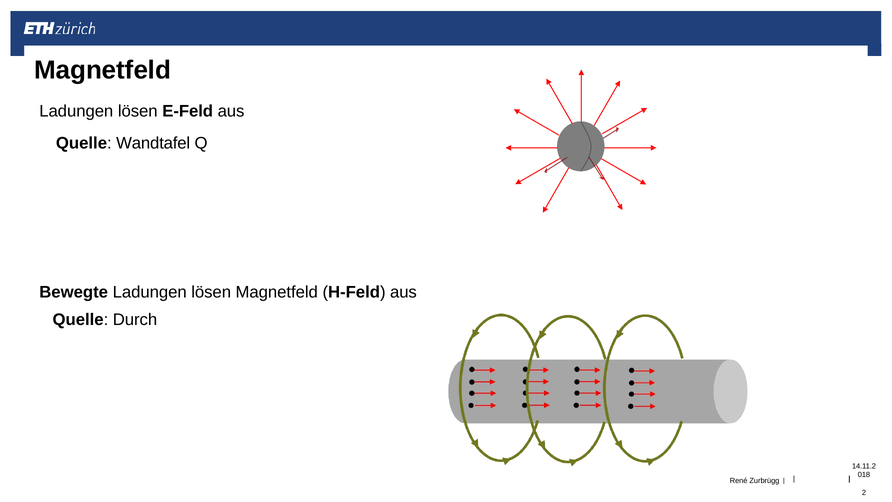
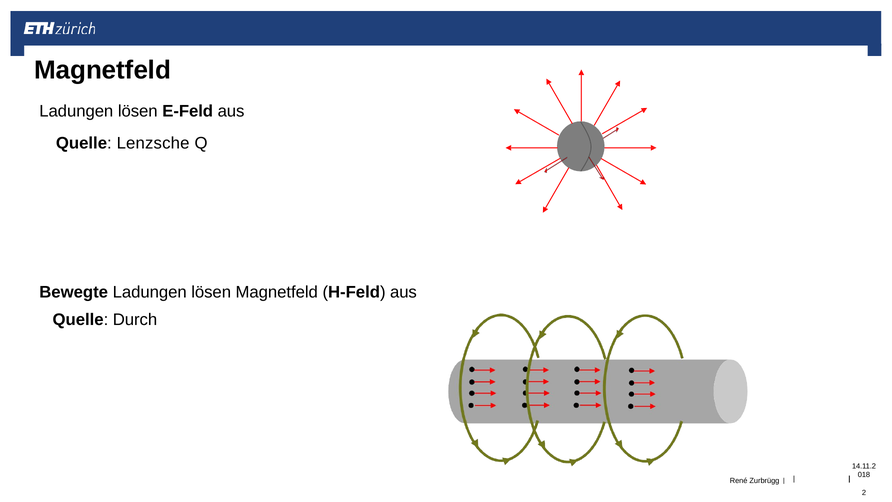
Wandtafel: Wandtafel -> Lenzsche (153, 143)
